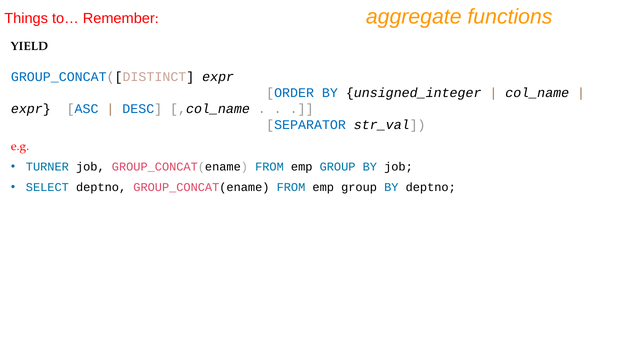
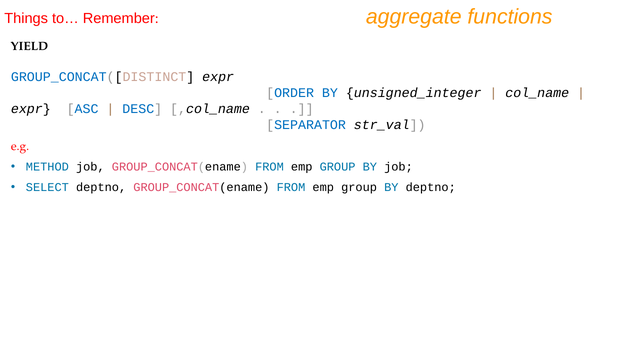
TURNER: TURNER -> METHOD (47, 167)
